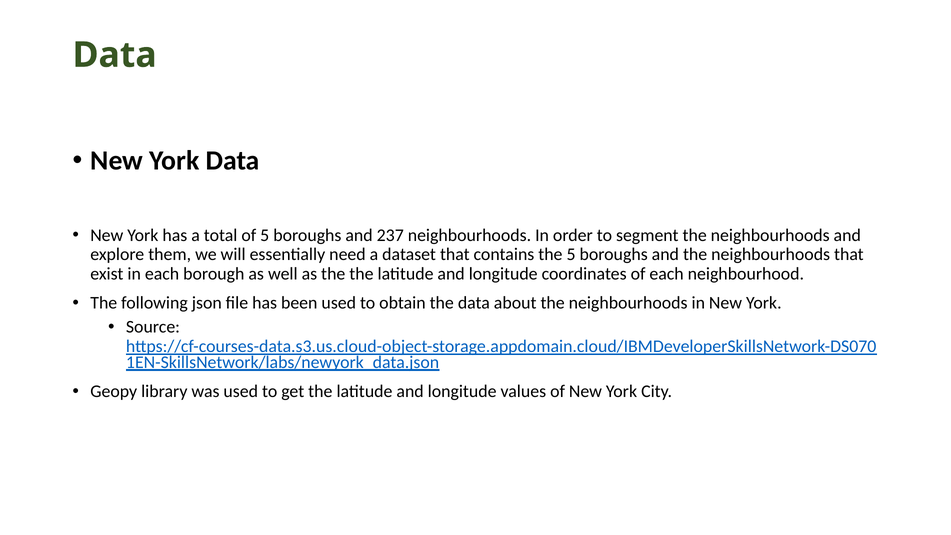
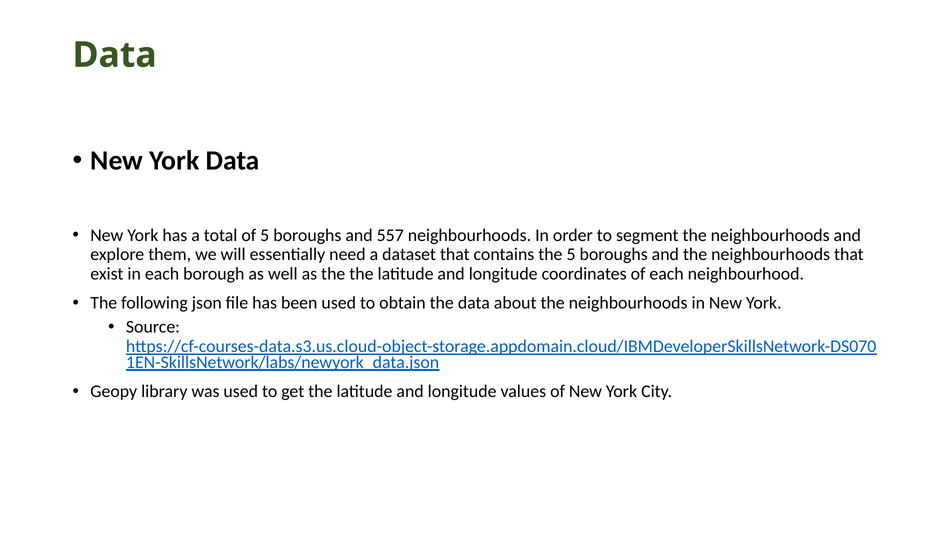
237: 237 -> 557 (390, 235)
